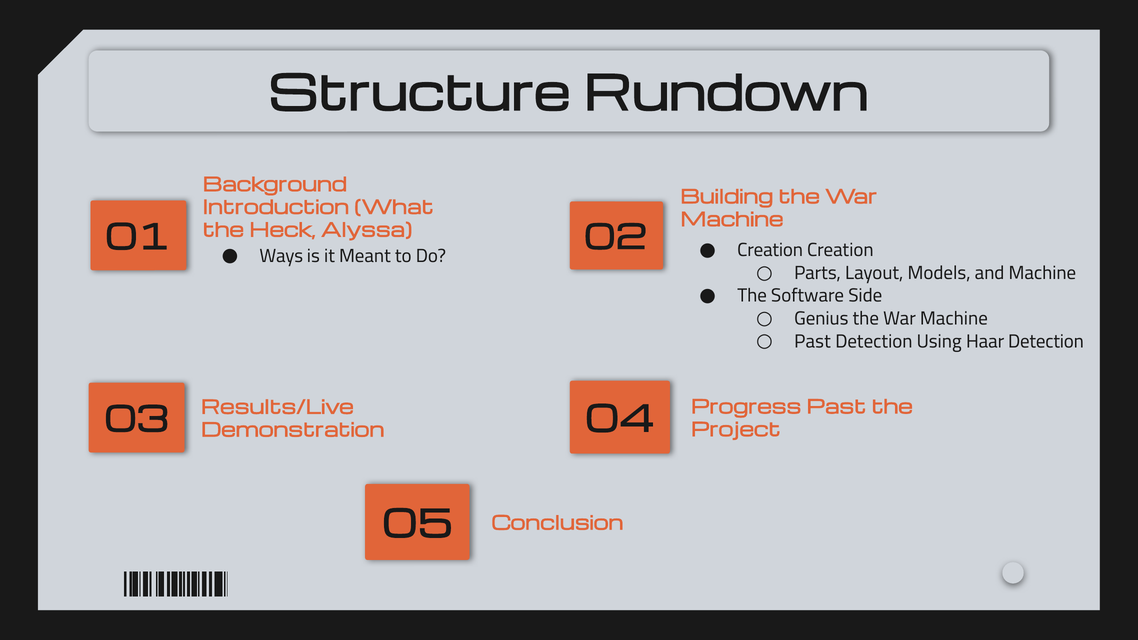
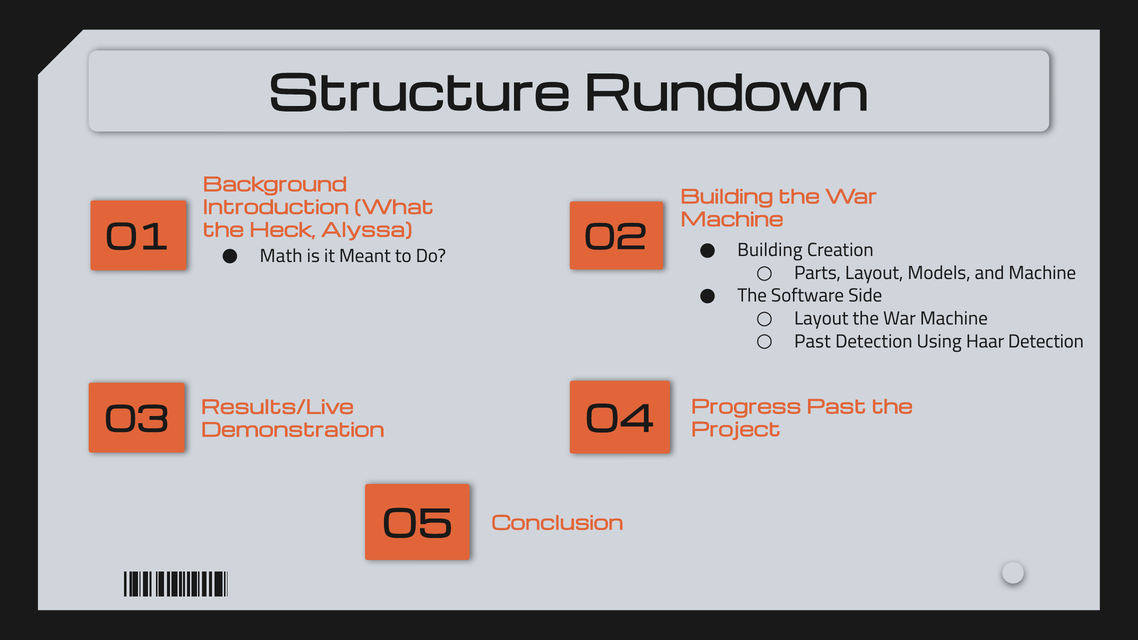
Ways: Ways -> Math (281, 256)
Creation: Creation -> Building (770, 250)
Genius: Genius -> Layout (821, 319)
